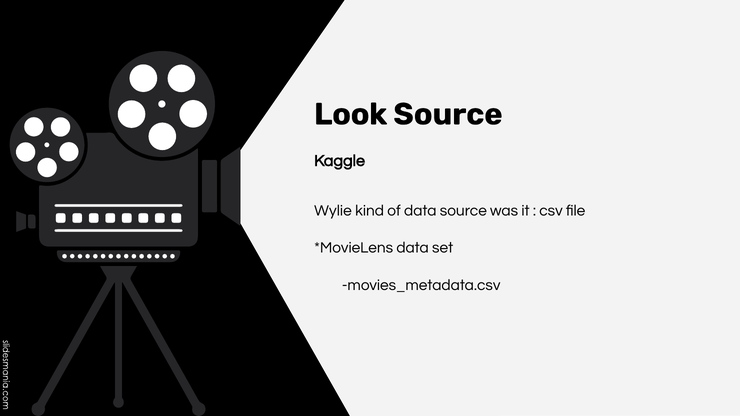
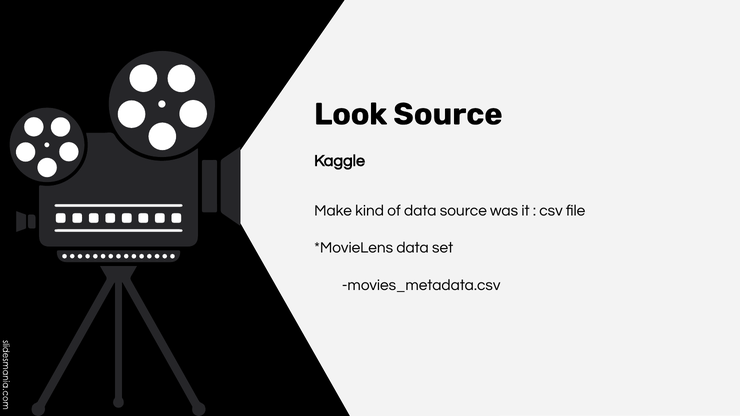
Wylie: Wylie -> Make (333, 211)
